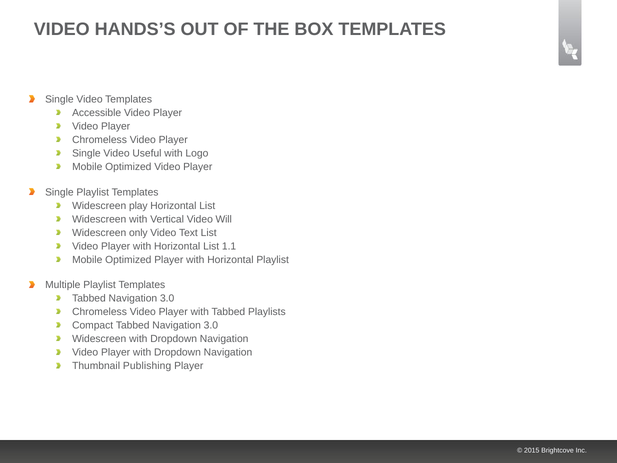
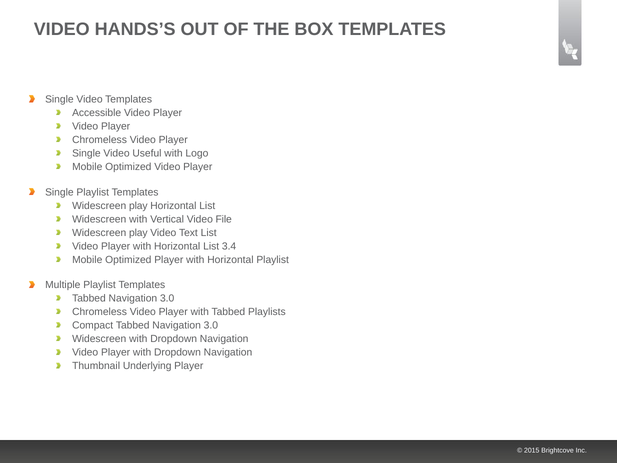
Will: Will -> File (224, 219)
only: only -> play (138, 233)
1.1: 1.1 -> 3.4 (229, 246)
Publishing: Publishing -> Underlying (147, 366)
